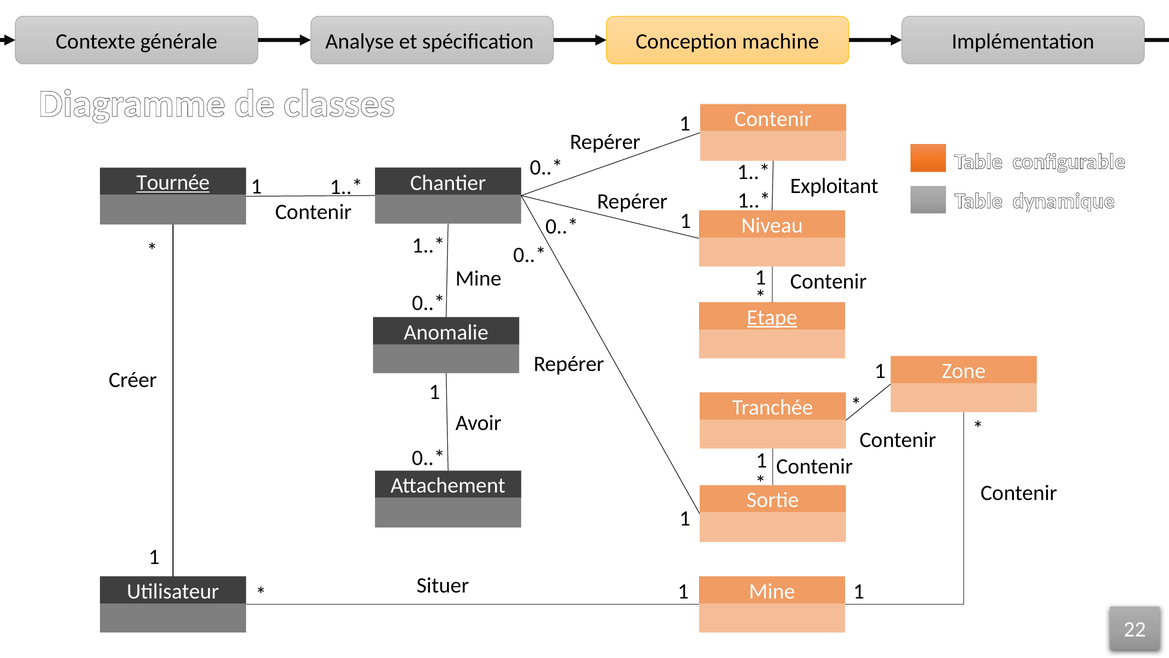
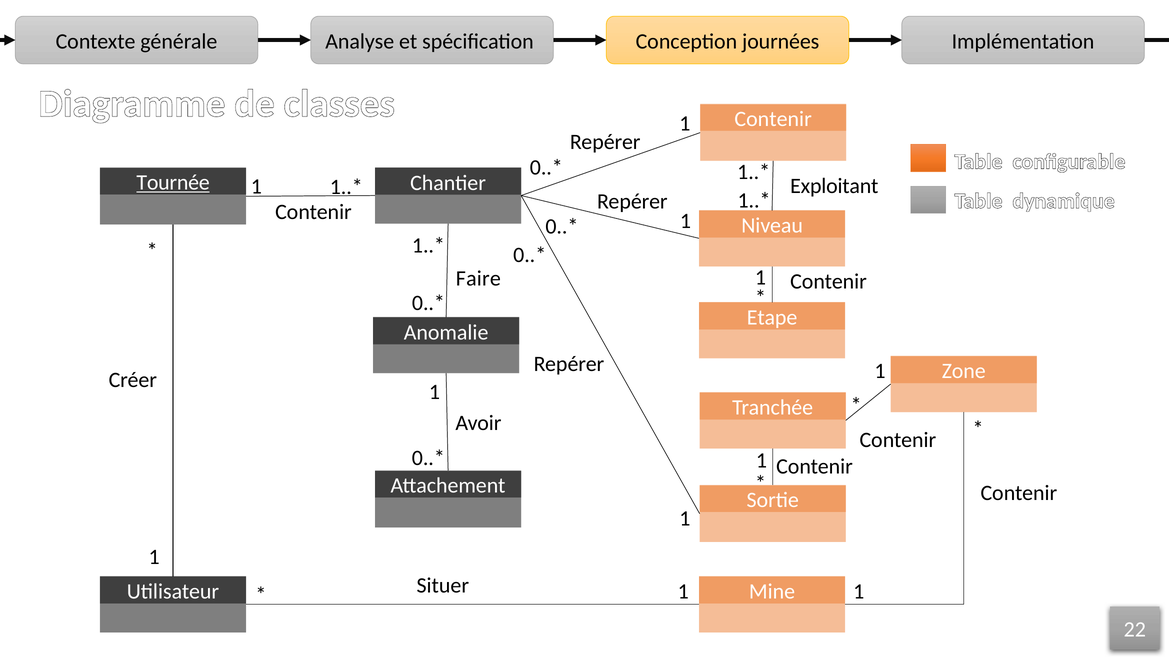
machine: machine -> journées (781, 42)
Mine: Mine -> Faire (478, 279)
Etape underline: present -> none (772, 317)
